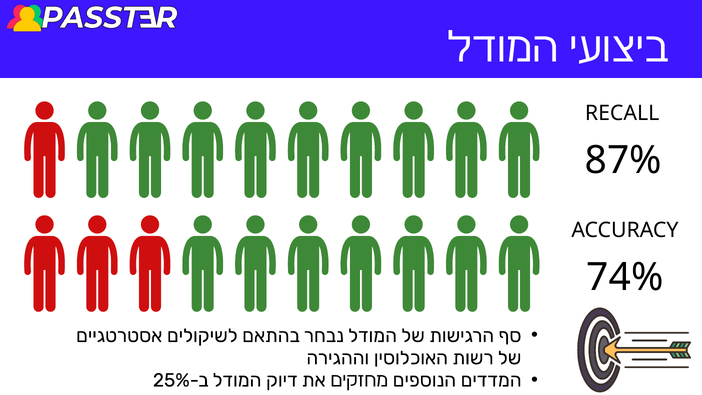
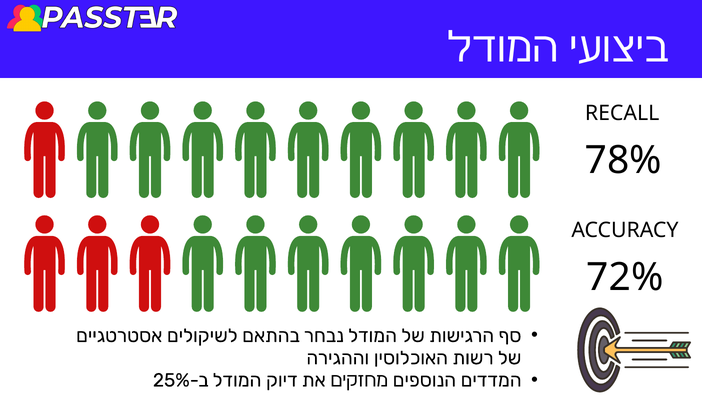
87%: 87% -> 78% (623, 160)
74%: 74% -> 72% (625, 277)
